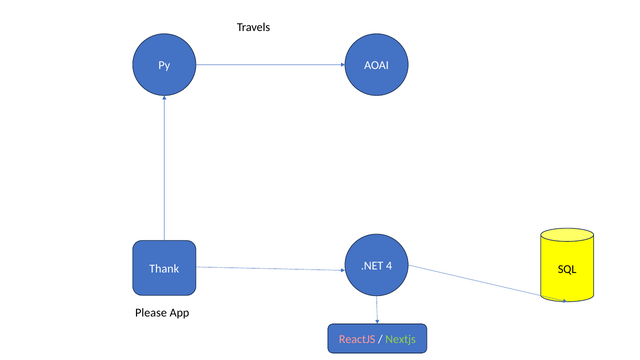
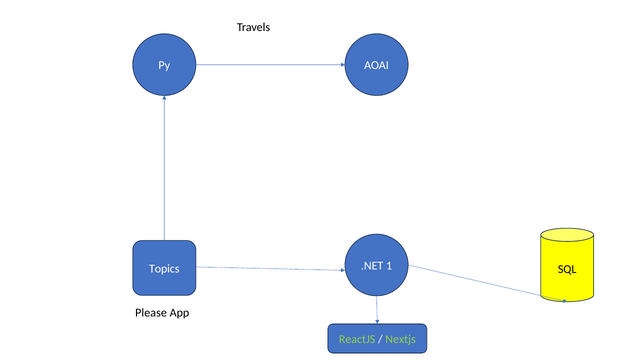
4: 4 -> 1 (389, 266)
Thank: Thank -> Topics (164, 269)
ReactJS colour: pink -> light green (357, 339)
